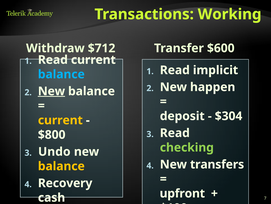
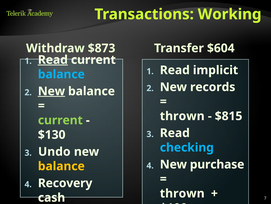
$600: $600 -> $604 (221, 48)
$712: $712 -> $873 (102, 48)
Read underline: none -> present (53, 60)
happen: happen -> records (213, 87)
deposit: deposit -> thrown (182, 116)
$304: $304 -> $815 (229, 116)
current colour: yellow -> light green (60, 120)
$800: $800 -> $130 (52, 134)
checking colour: light green -> light blue (187, 147)
transfers: transfers -> purchase (217, 164)
upfront: upfront -> thrown (182, 193)
